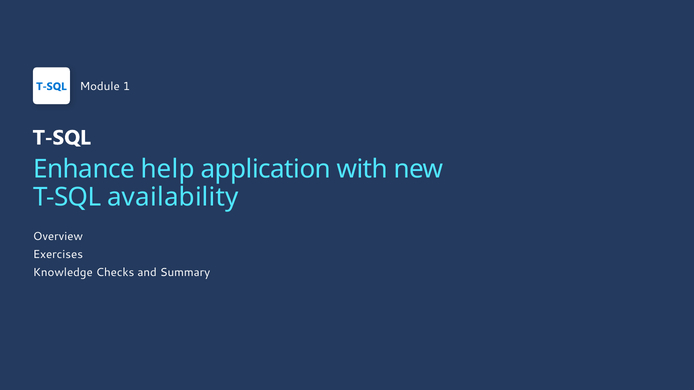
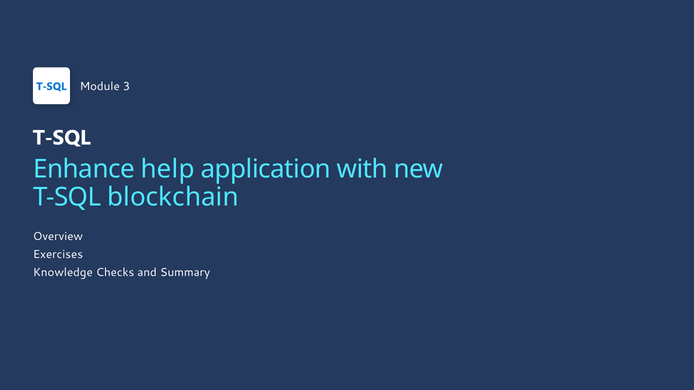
1: 1 -> 3 (127, 87)
availability: availability -> blockchain (173, 198)
